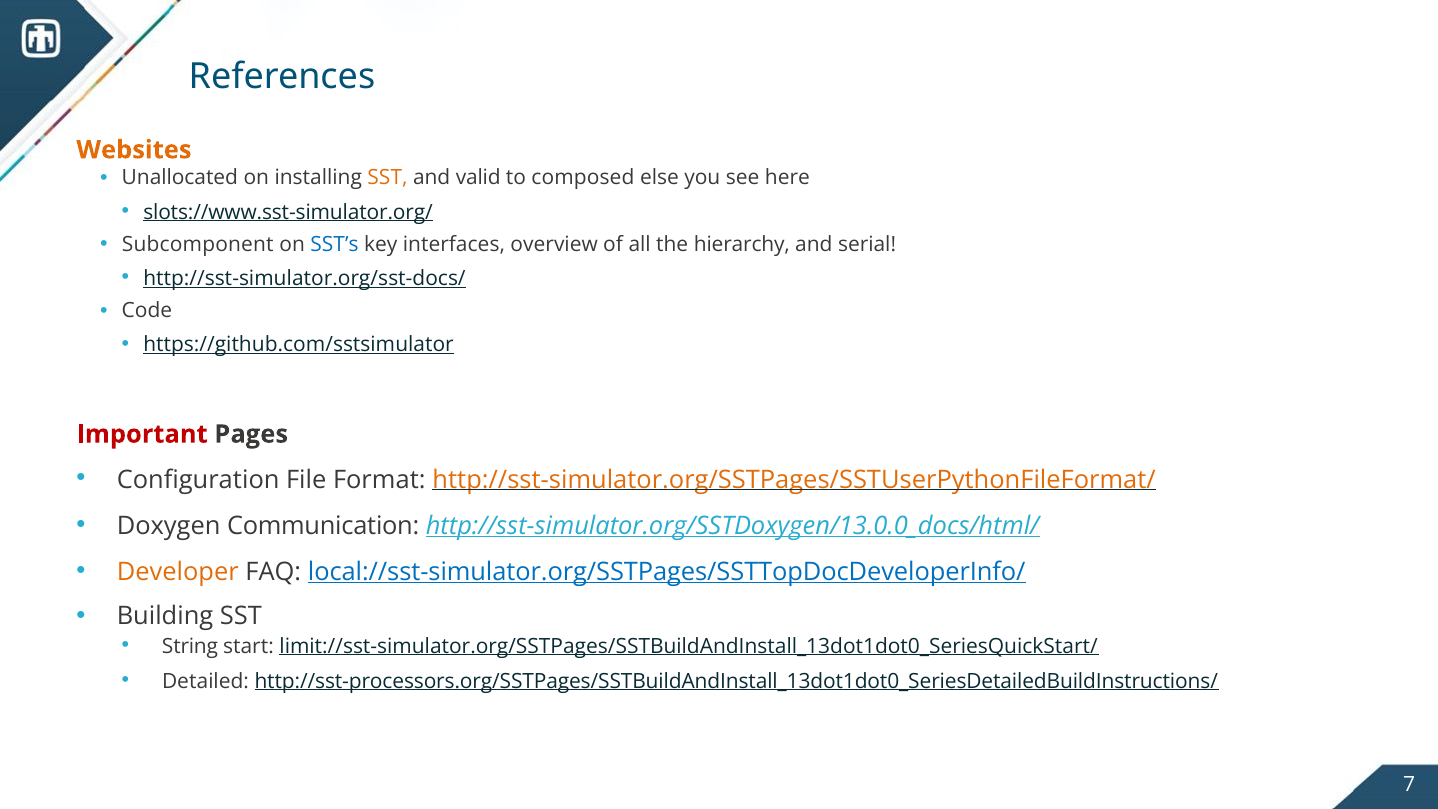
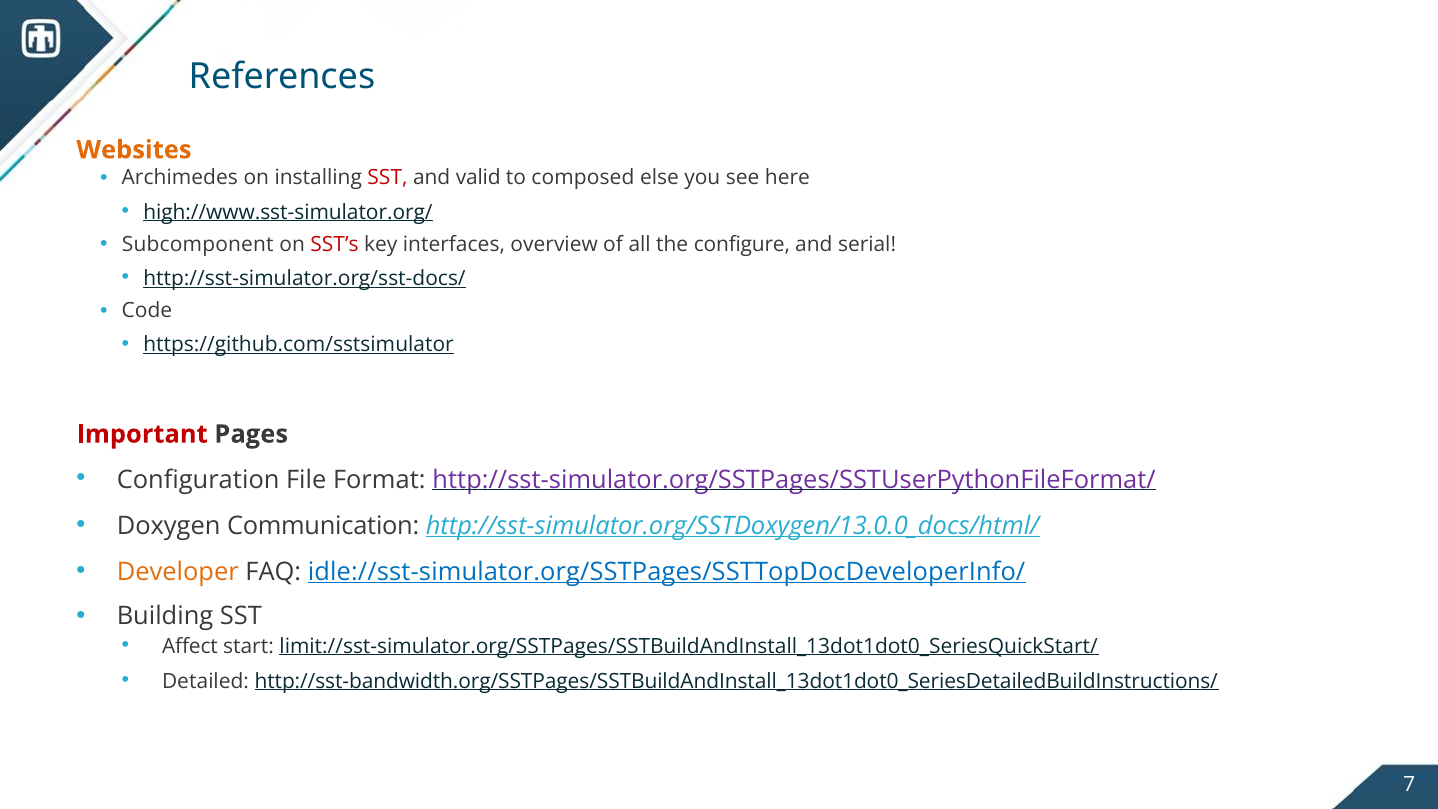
Unallocated: Unallocated -> Archimedes (180, 178)
SST colour: orange -> red (387, 178)
slots://www.sst-simulator.org/: slots://www.sst-simulator.org/ -> high://www.sst-simulator.org/ (288, 212)
SST’s colour: blue -> red (334, 244)
hierarchy: hierarchy -> configure (742, 244)
http://sst-simulator.org/SSTPages/SSTUserPythonFileFormat/ colour: orange -> purple (794, 480)
local://sst-simulator.org/SSTPages/SSTTopDocDeveloperInfo/: local://sst-simulator.org/SSTPages/SSTTopDocDeveloperInfo/ -> idle://sst-simulator.org/SSTPages/SSTTopDocDeveloperInfo/ (667, 572)
String: String -> Affect (190, 646)
http://sst-processors.org/SSTPages/SSTBuildAndInstall_13dot1dot0_SeriesDetailedBuildInstructions/: http://sst-processors.org/SSTPages/SSTBuildAndInstall_13dot1dot0_SeriesDetailedBuildInstructions/ -> http://sst-bandwidth.org/SSTPages/SSTBuildAndInstall_13dot1dot0_SeriesDetailedBuildInstructions/ (736, 681)
